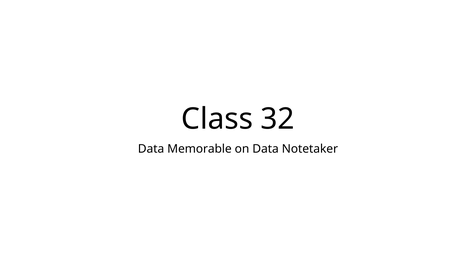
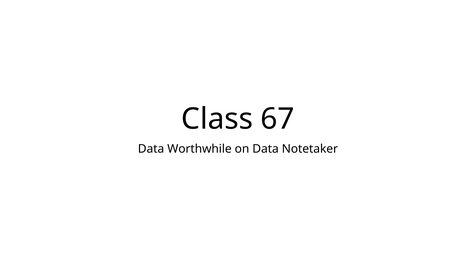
32: 32 -> 67 (278, 119)
Memorable: Memorable -> Worthwhile (199, 149)
